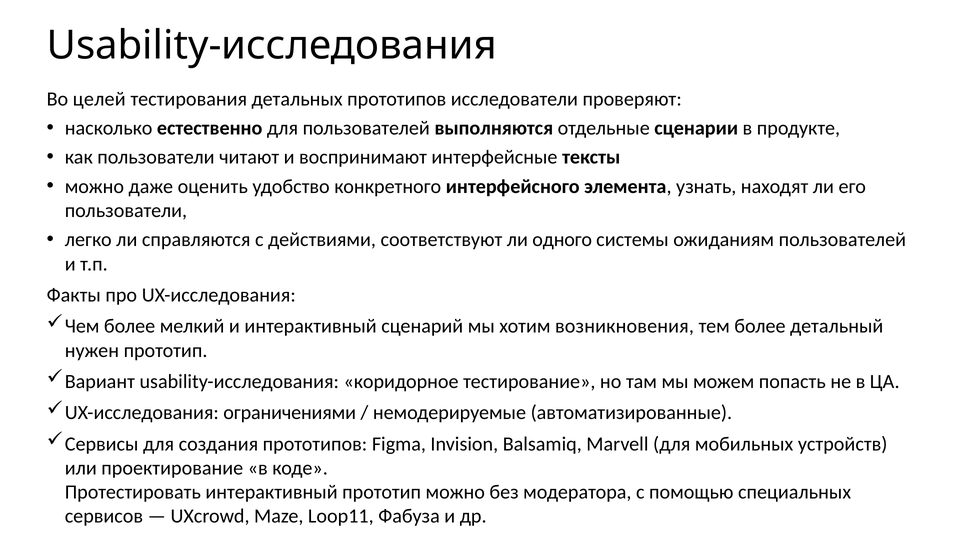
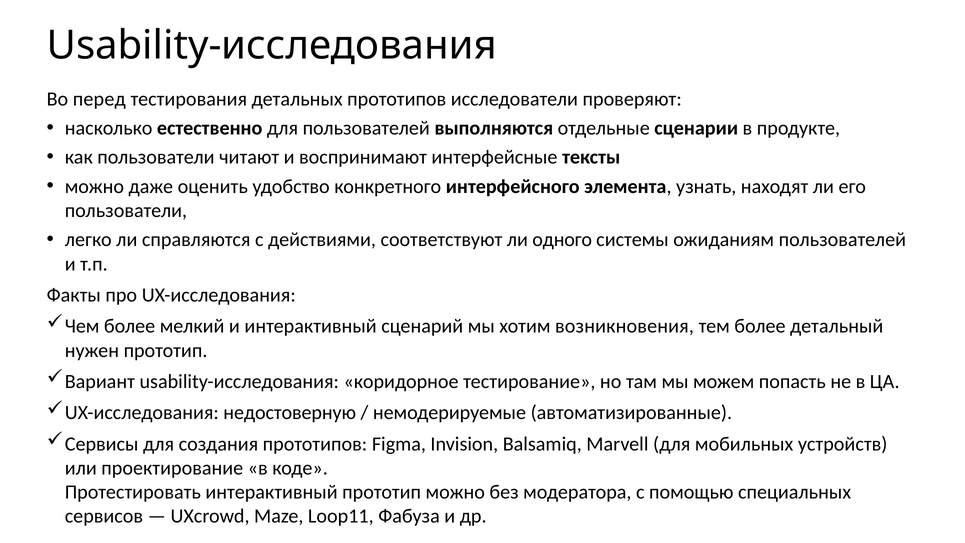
целей: целей -> перед (99, 99)
ограничениями: ограничениями -> недостоверную (290, 413)
